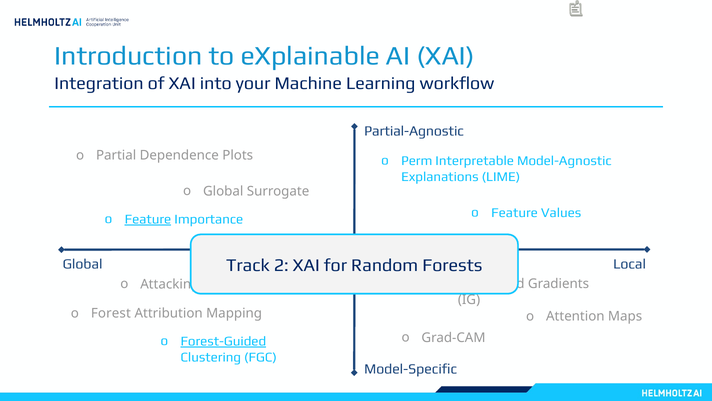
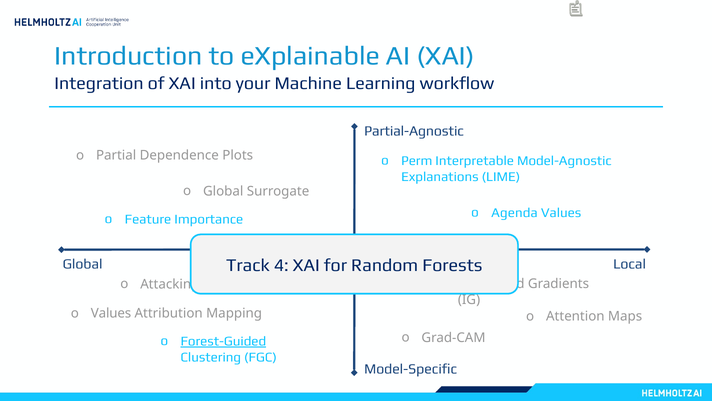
Feature: Feature -> Agenda (514, 213)
Feature underline: present -> none (148, 219)
2: 2 -> 4 (281, 265)
Forest: Forest -> Values (111, 313)
